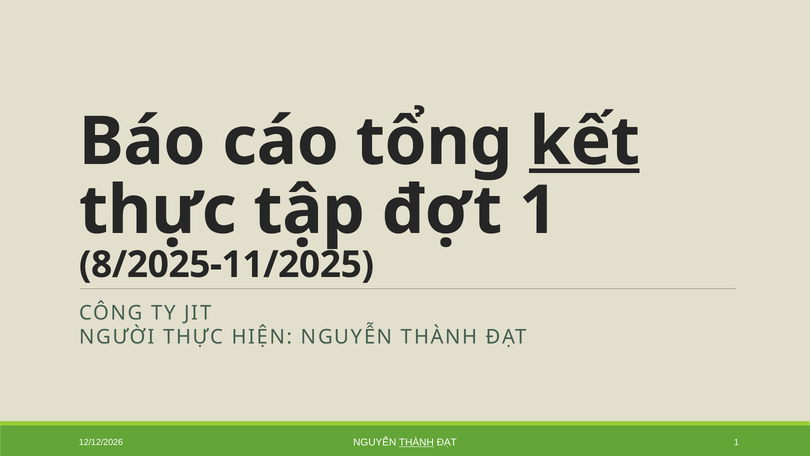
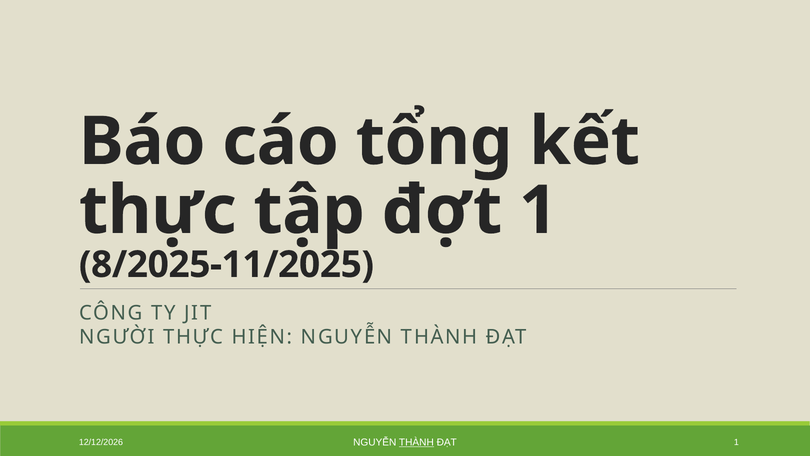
kết underline: present -> none (585, 142)
